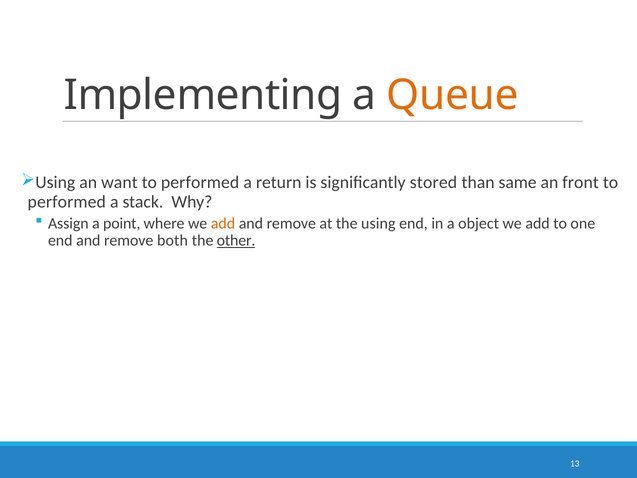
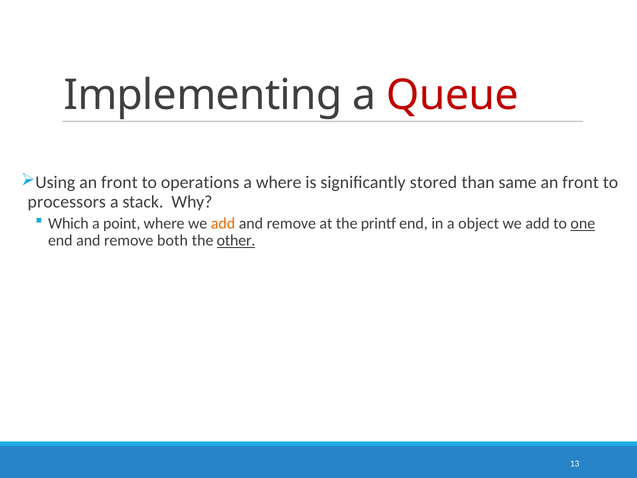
Queue colour: orange -> red (452, 95)
Using an want: want -> front (119, 182)
performed: performed -> operations (200, 182)
a return: return -> where (279, 182)
performed: performed -> processors (67, 202)
Assign: Assign -> Which (68, 223)
the using: using -> printf (378, 223)
one underline: none -> present (583, 223)
